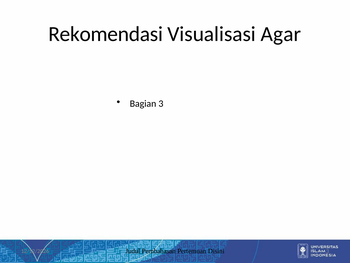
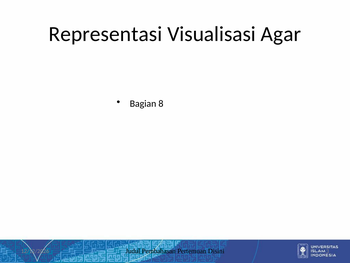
Rekomendasi: Rekomendasi -> Representasi (105, 34)
Bagian 3: 3 -> 8 (161, 103)
